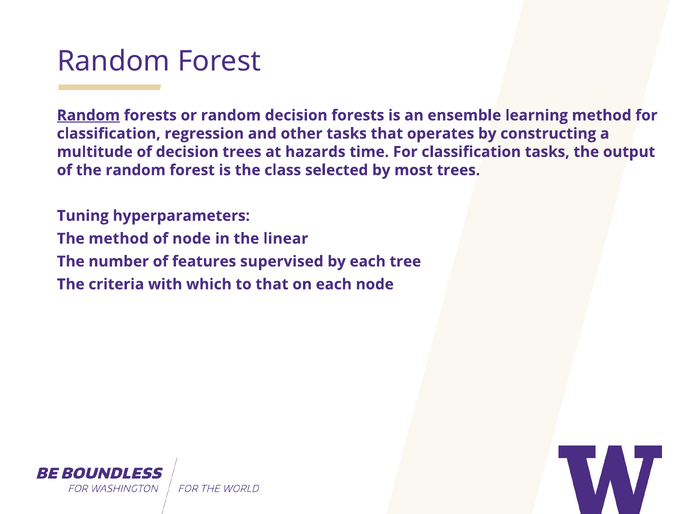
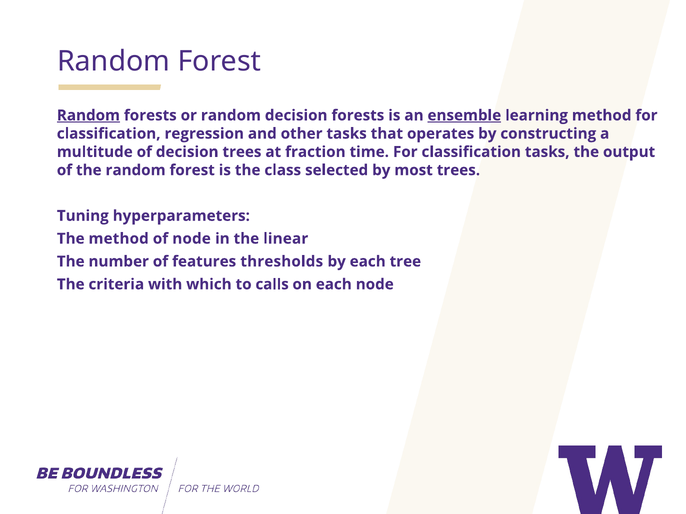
ensemble underline: none -> present (464, 115)
hazards: hazards -> fraction (315, 152)
supervised: supervised -> thresholds (282, 262)
to that: that -> calls (272, 285)
